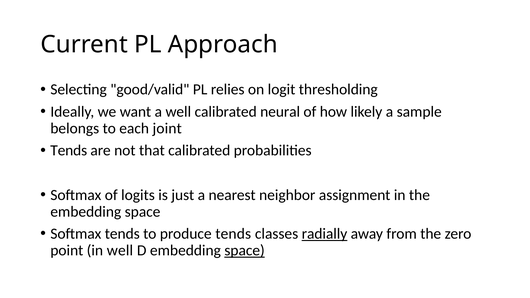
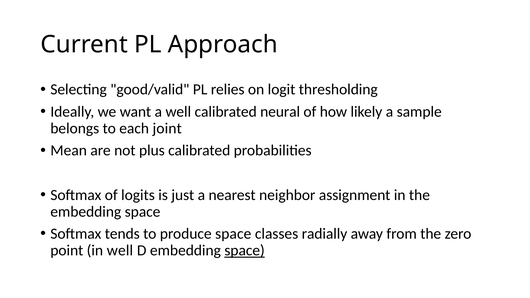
Tends: Tends -> Mean (69, 151)
that: that -> plus (152, 151)
produce tends: tends -> space (233, 234)
radially underline: present -> none (324, 234)
